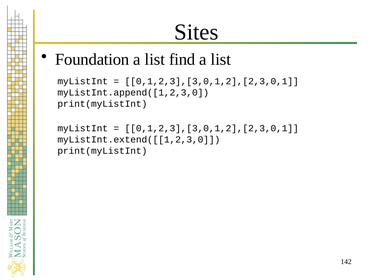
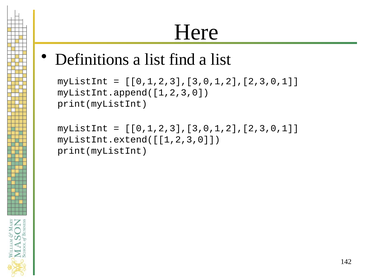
Sites: Sites -> Here (196, 32)
Foundation: Foundation -> Definitions (92, 59)
